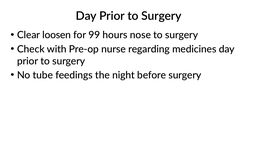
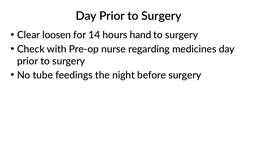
99: 99 -> 14 (94, 35)
nose: nose -> hand (141, 35)
